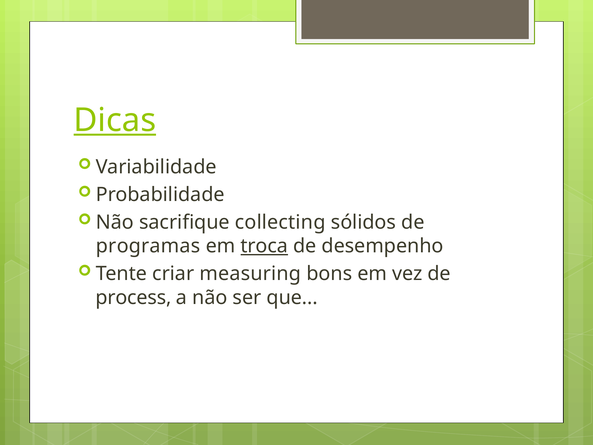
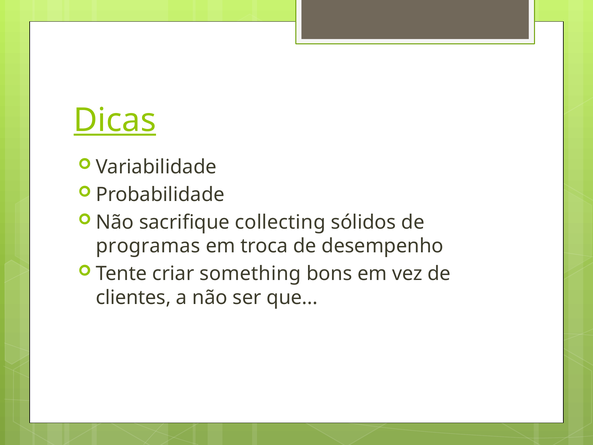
troca underline: present -> none (264, 246)
measuring: measuring -> something (250, 274)
process: process -> clientes (133, 297)
